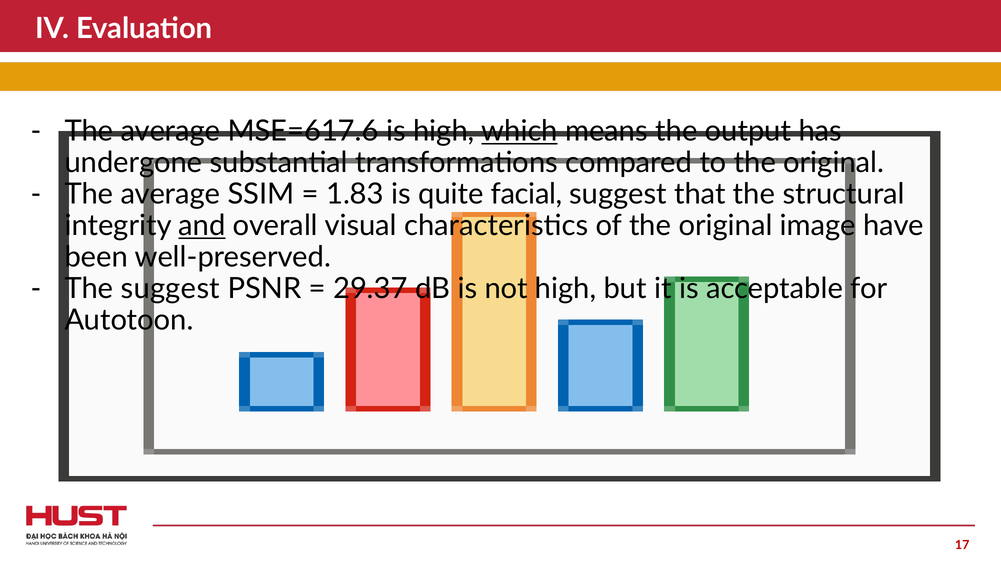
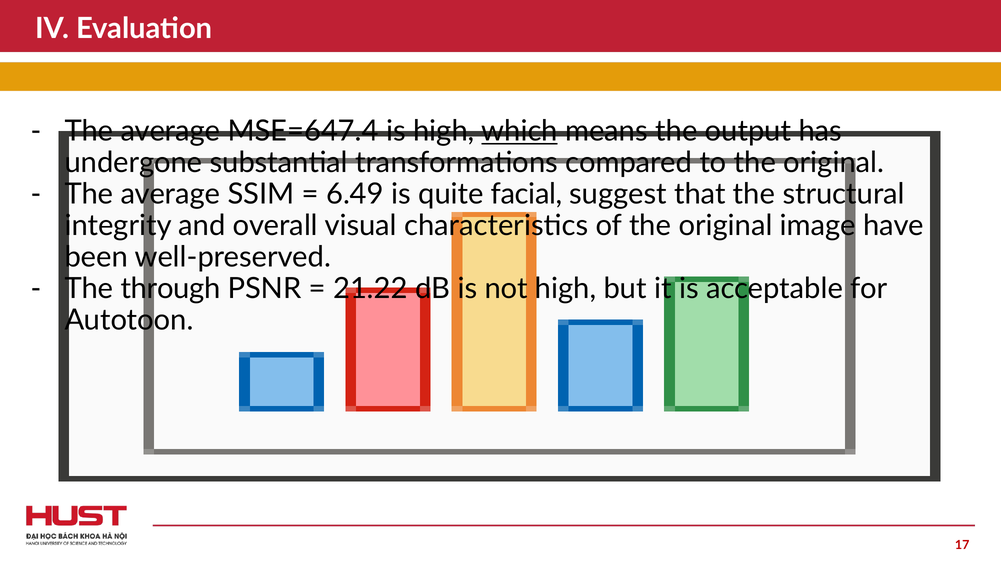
MSE=617.6: MSE=617.6 -> MSE=647.4 (303, 131)
1.83: 1.83 -> 6.49 (355, 194)
and underline: present -> none (202, 226)
The suggest: suggest -> through (171, 289)
29.37: 29.37 -> 21.22 (370, 289)
